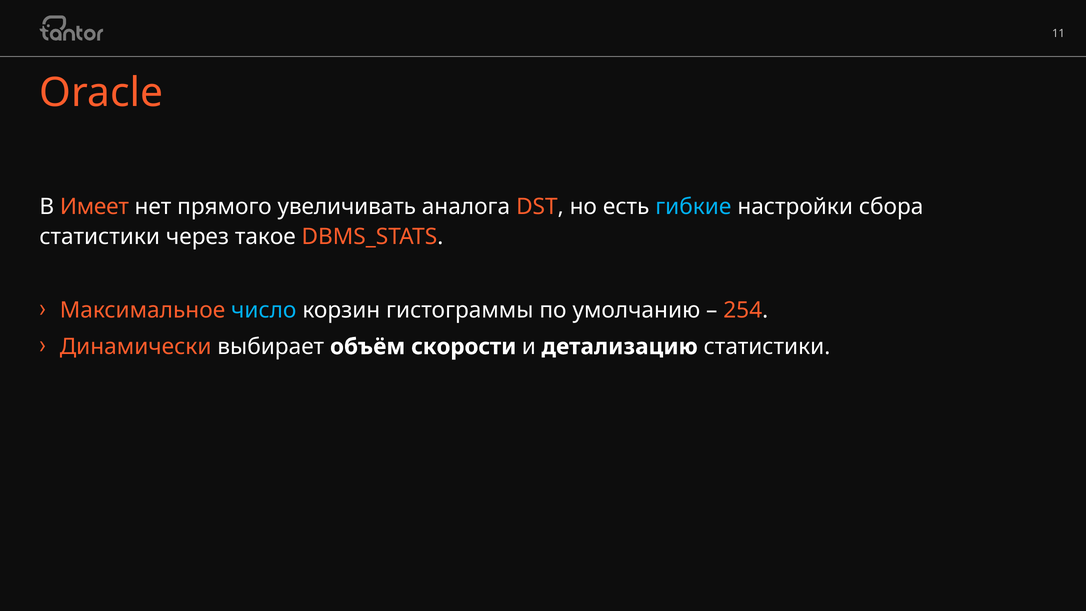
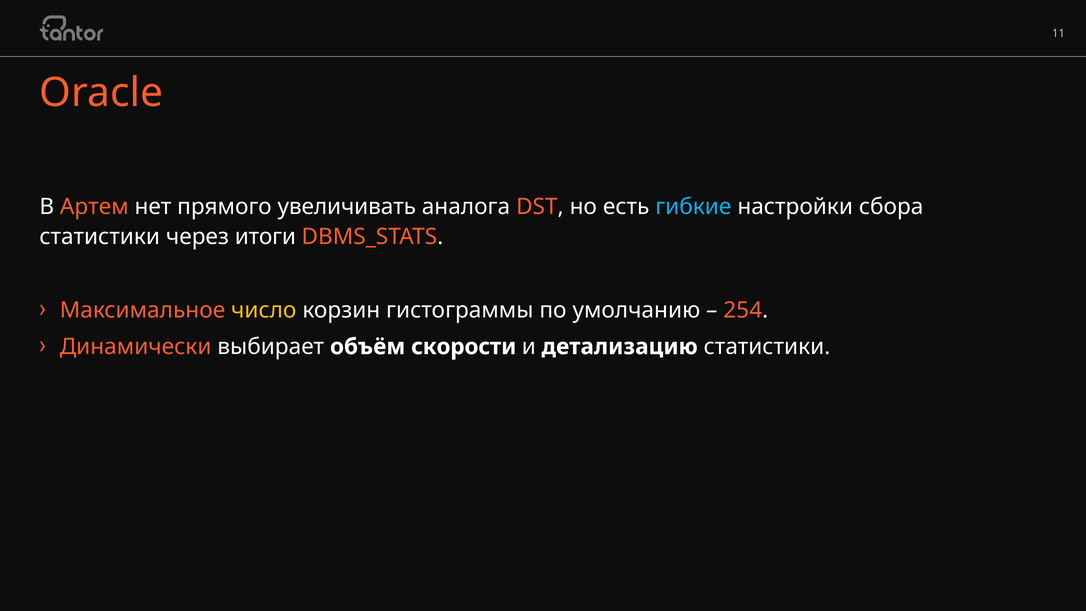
Имеет: Имеет -> Артем (94, 207)
такое: такое -> итоги (265, 237)
число colour: light blue -> yellow (264, 310)
